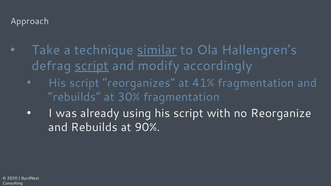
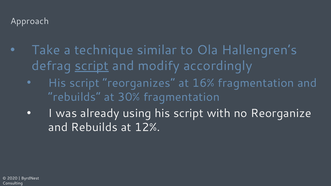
similar underline: present -> none (157, 50)
41%: 41% -> 16% (203, 83)
90%: 90% -> 12% (147, 127)
